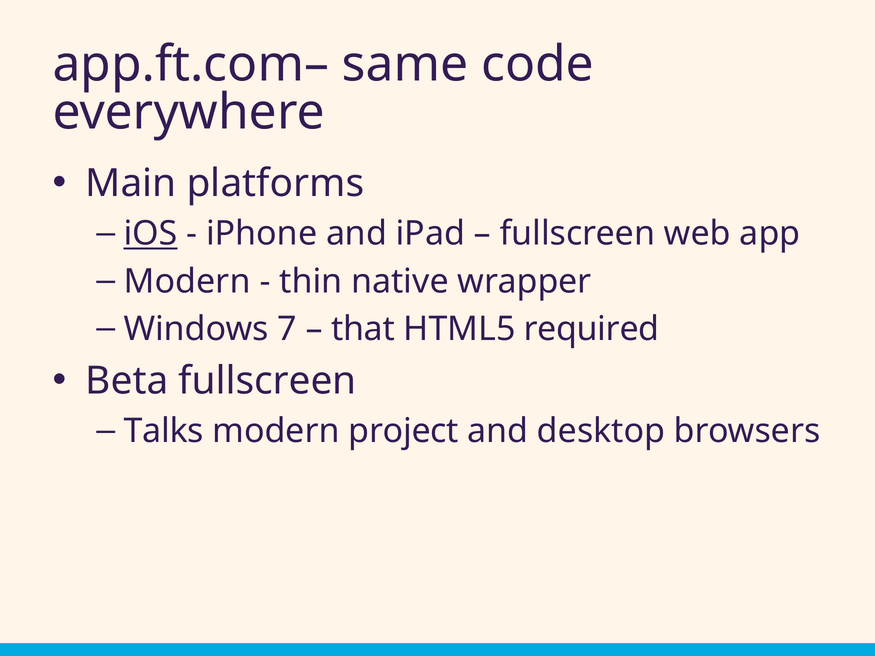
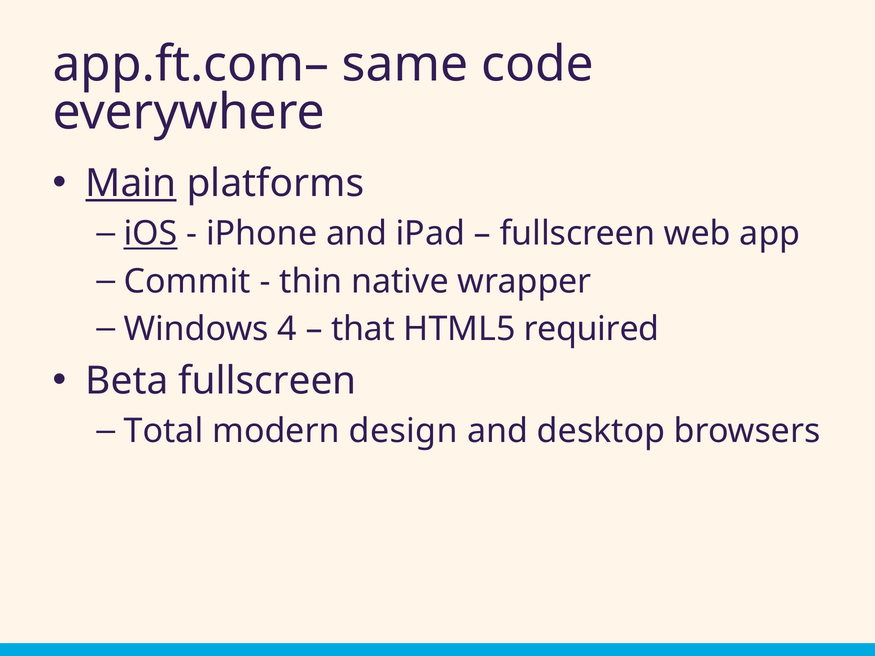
Main underline: none -> present (131, 184)
Modern: Modern -> Commit (187, 281)
7: 7 -> 4 (287, 329)
Talks: Talks -> Total (163, 431)
project: project -> design (403, 431)
